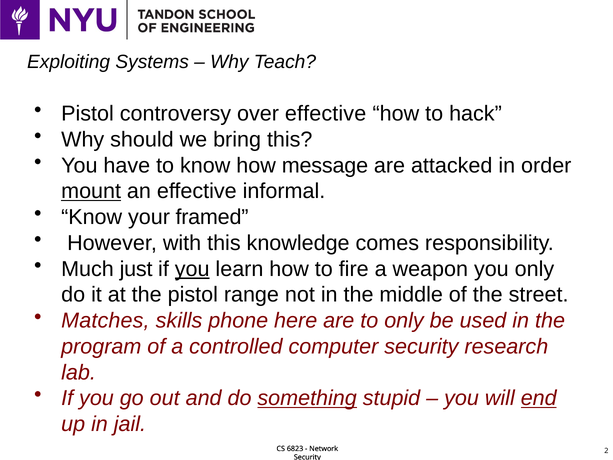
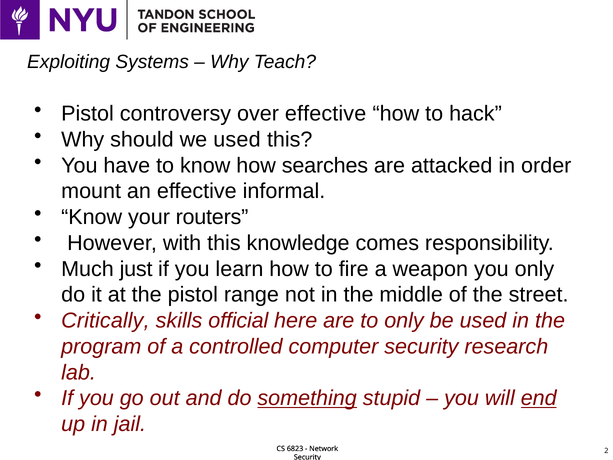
we bring: bring -> used (237, 139)
message: message -> searches (325, 165)
mount underline: present -> none (91, 191)
framed: framed -> routers (212, 217)
you underline: present -> none (192, 269)
Matches: Matches -> Critically (105, 320)
phone: phone -> official (238, 320)
